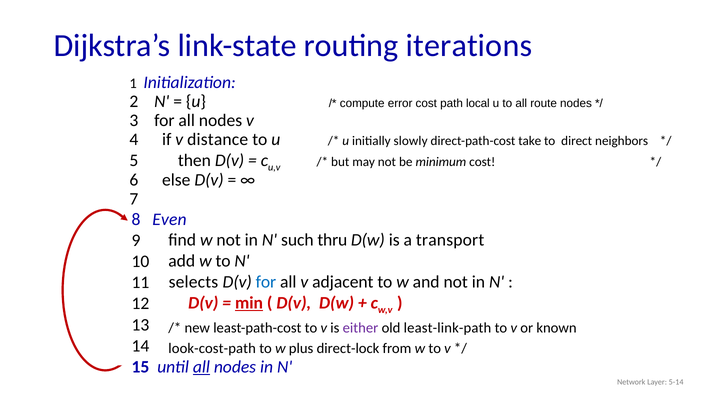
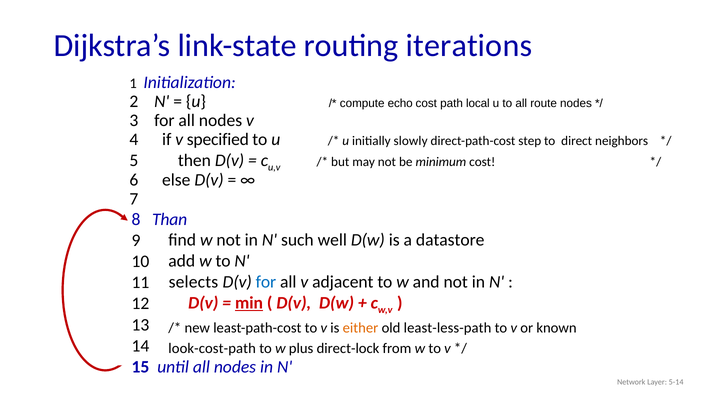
error: error -> echo (400, 103)
distance: distance -> specified (218, 139)
take: take -> step (530, 141)
Even: Even -> Than (170, 219)
thru: thru -> well (332, 240)
transport: transport -> datastore (450, 240)
either colour: purple -> orange (361, 328)
least-link-path: least-link-path -> least-less-path (448, 328)
all underline: present -> none (201, 367)
